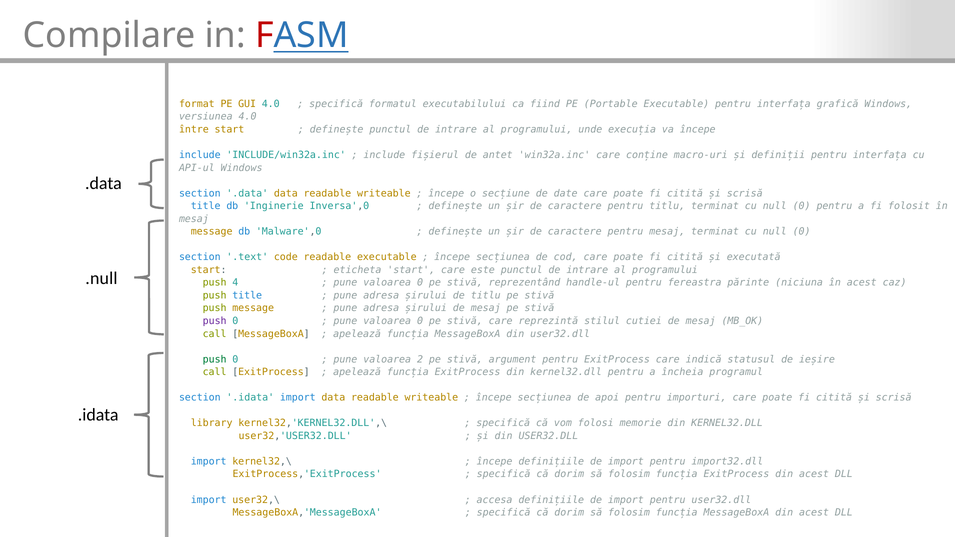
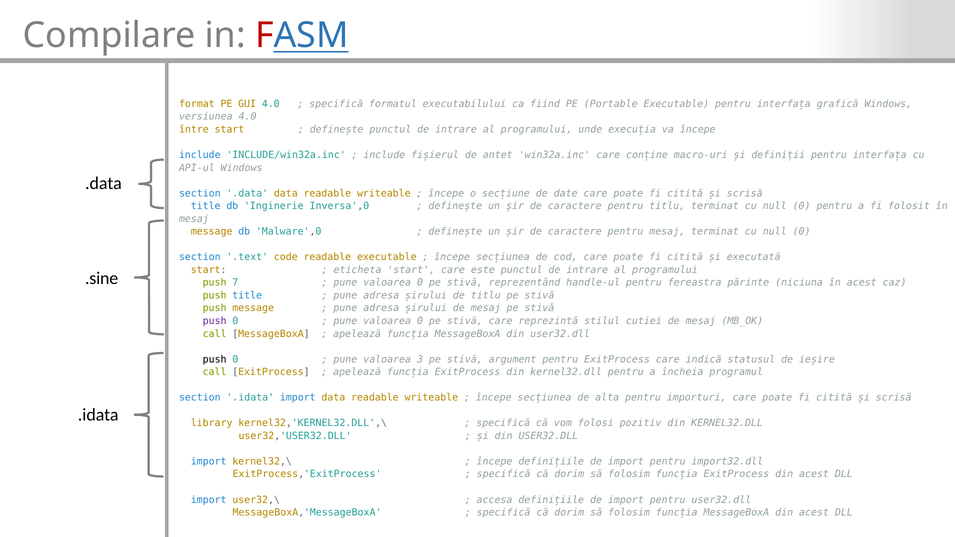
.null: .null -> .sine (102, 279)
4: 4 -> 7 (235, 283)
push colour: green -> black (215, 359)
2: 2 -> 3 (420, 359)
apoi: apoi -> alta (607, 398)
memorie: memorie -> pozitiv (641, 423)
